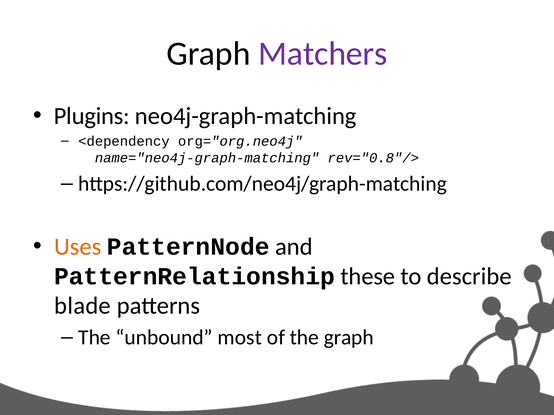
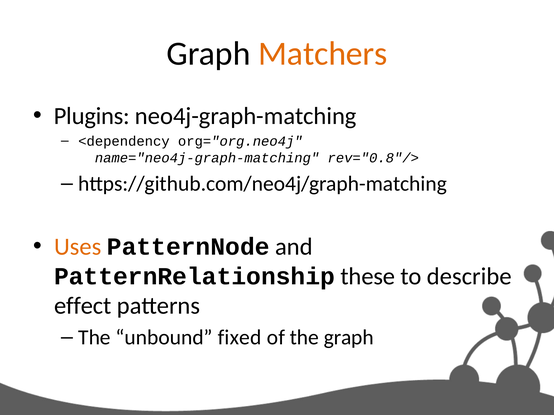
Matchers colour: purple -> orange (323, 54)
blade: blade -> effect (83, 306)
most: most -> fixed (240, 338)
